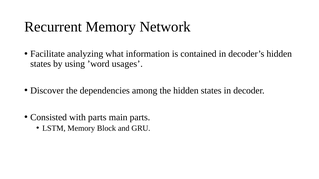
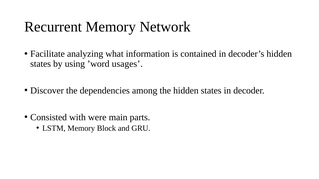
with parts: parts -> were (97, 117)
